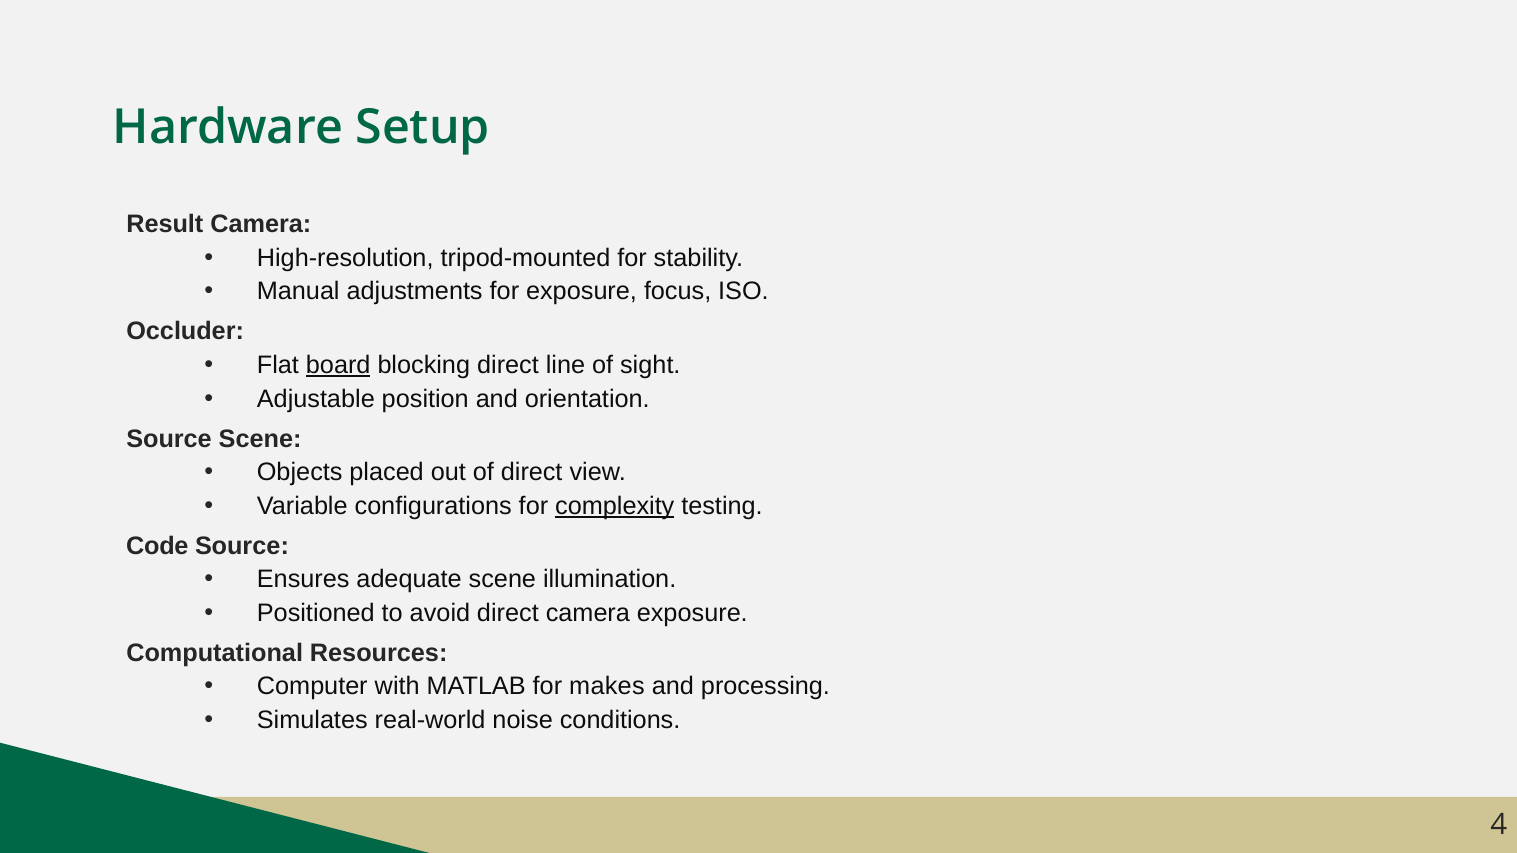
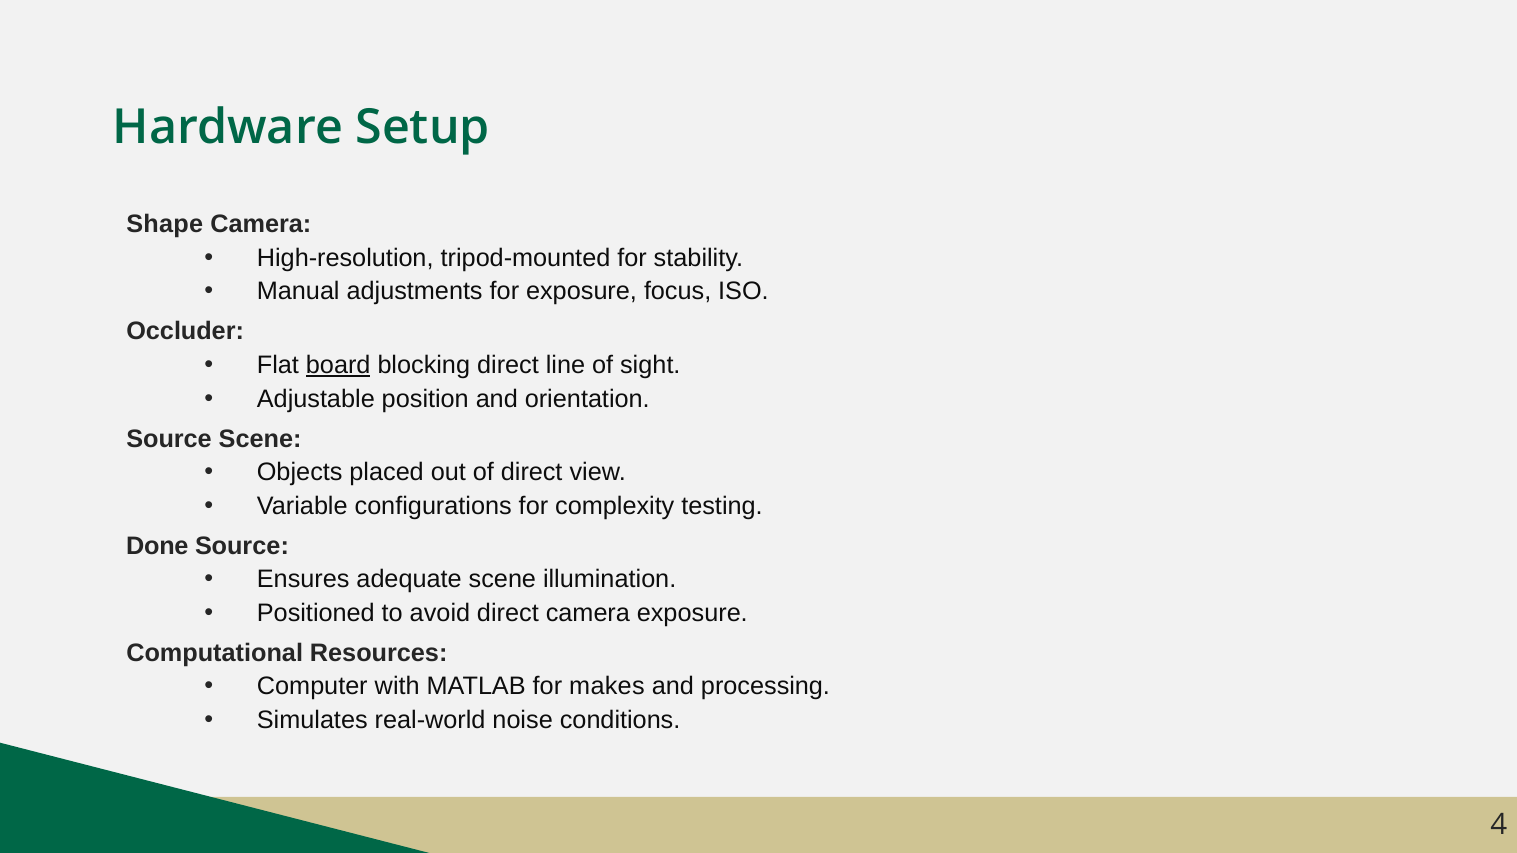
Result: Result -> Shape (165, 224)
complexity underline: present -> none (615, 506)
Code: Code -> Done (157, 546)
